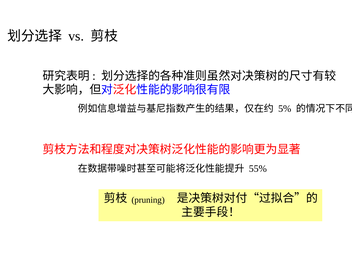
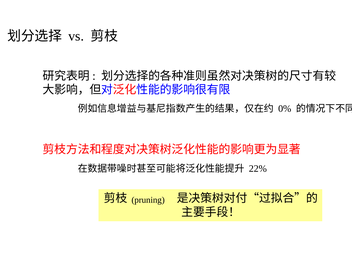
5%: 5% -> 0% (285, 109)
55%: 55% -> 22% (258, 169)
